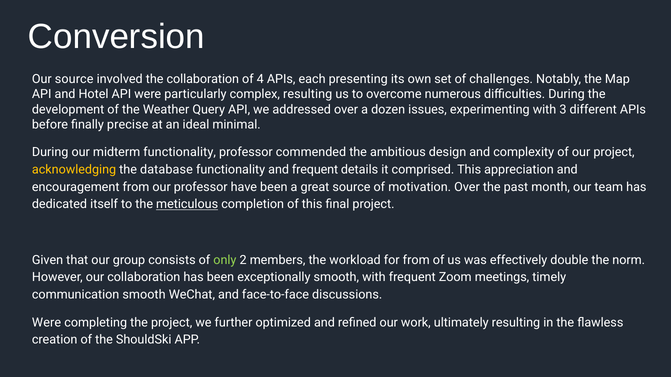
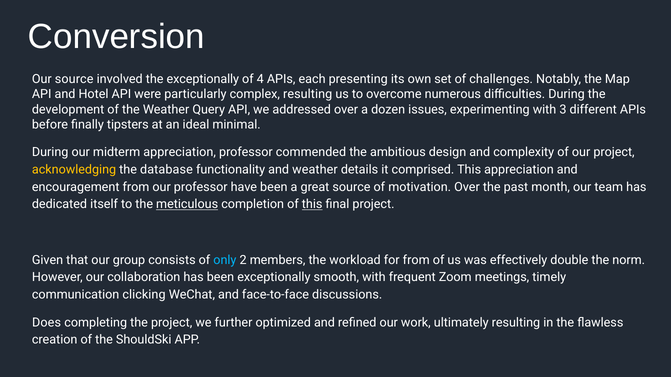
the collaboration: collaboration -> exceptionally (203, 79)
precise: precise -> tipsters (128, 125)
midterm functionality: functionality -> appreciation (180, 152)
and frequent: frequent -> weather (315, 170)
this underline: none -> present (312, 205)
only colour: light green -> light blue (225, 260)
communication smooth: smooth -> clicking (144, 295)
Were: Were -> Does (47, 323)
